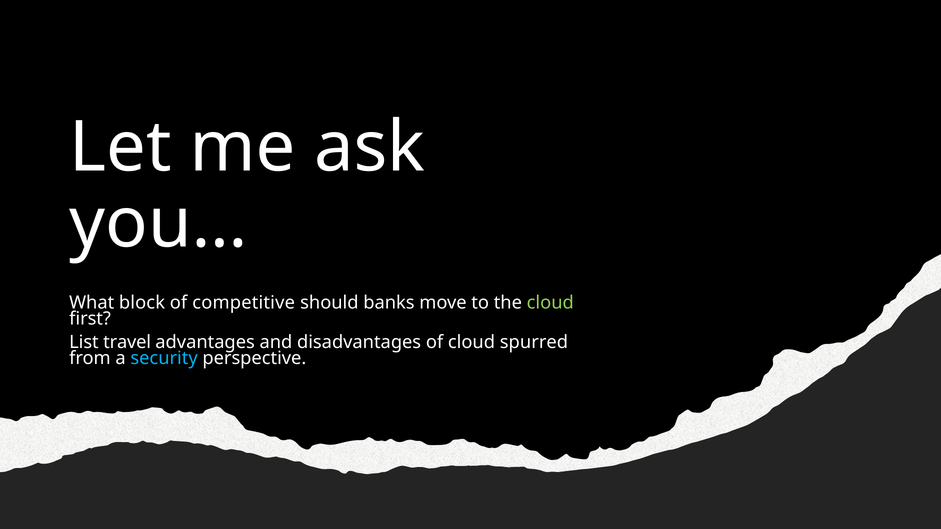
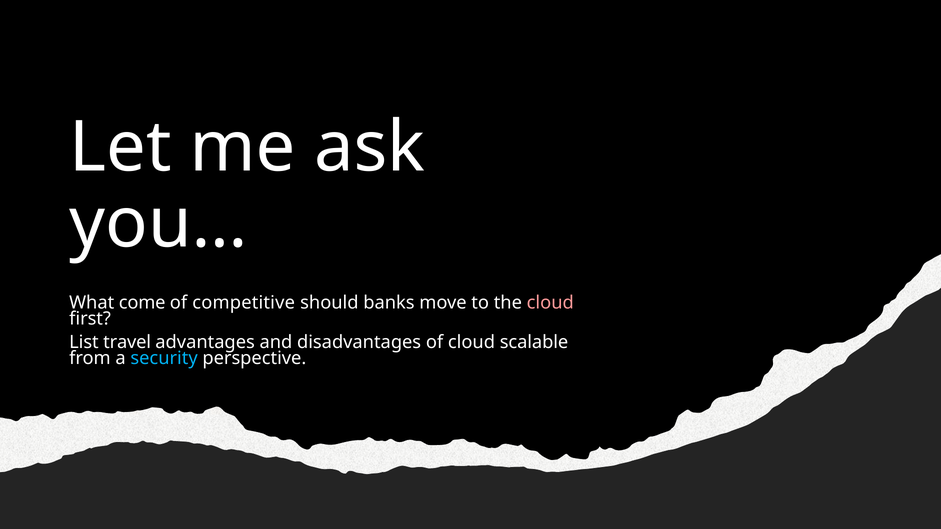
block: block -> come (142, 303)
cloud colour: light green -> pink (550, 303)
spurred: spurred -> scalable (534, 343)
